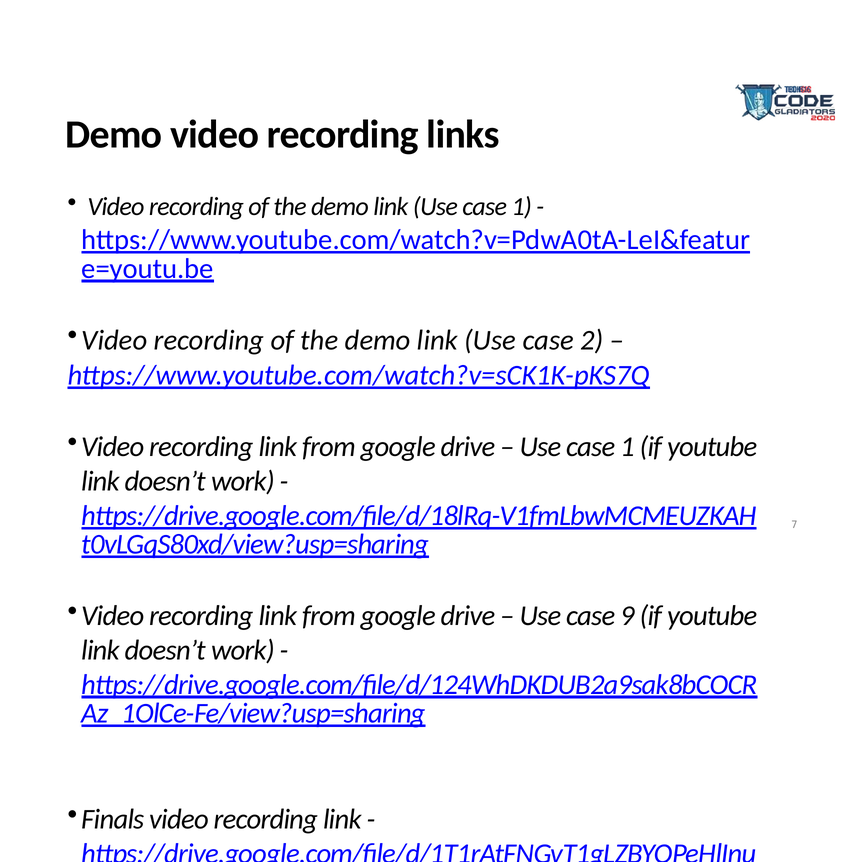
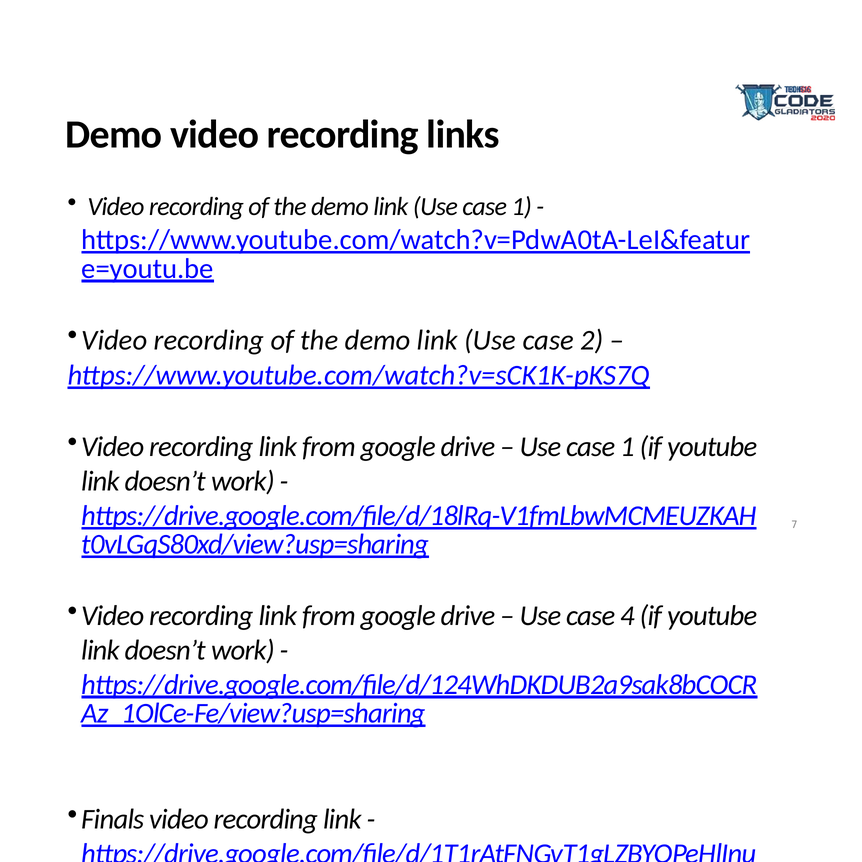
9: 9 -> 4 (627, 616)
